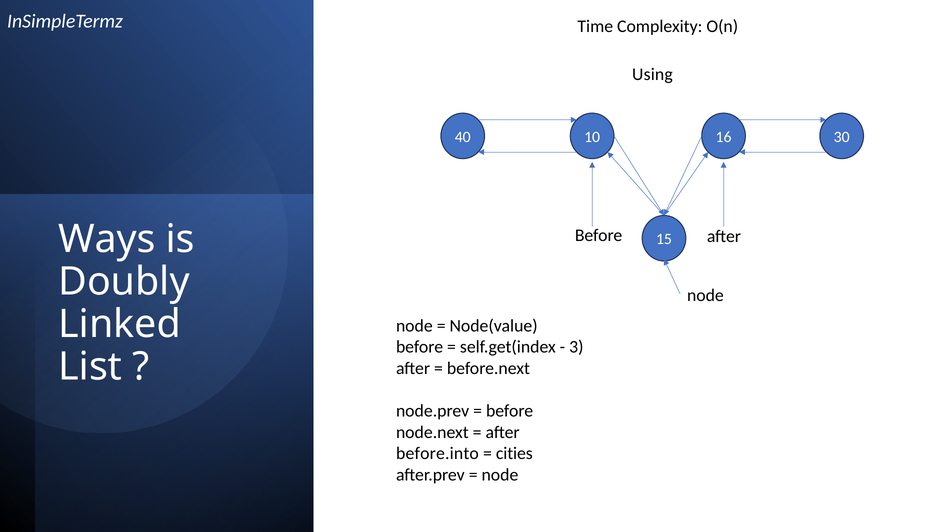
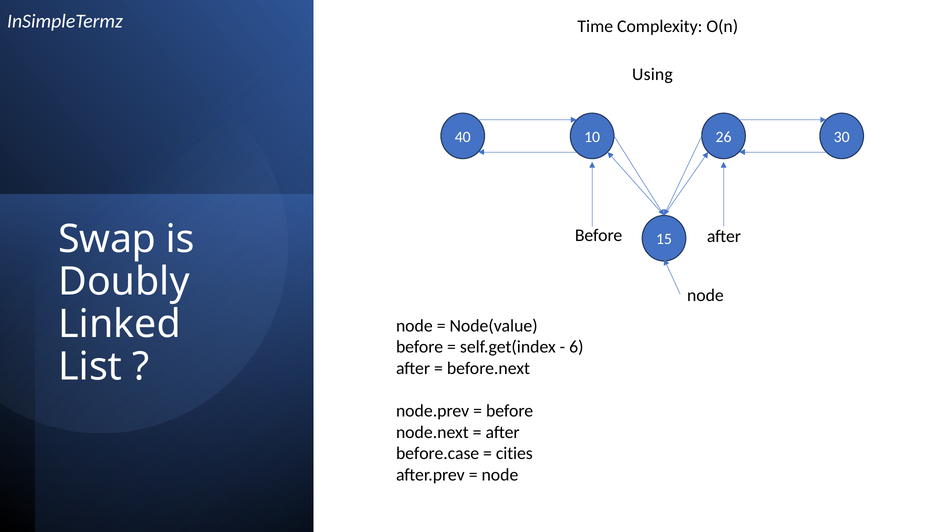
16: 16 -> 26 (724, 137)
Ways: Ways -> Swap (107, 239)
3: 3 -> 6 (576, 347)
before.into: before.into -> before.case (438, 454)
